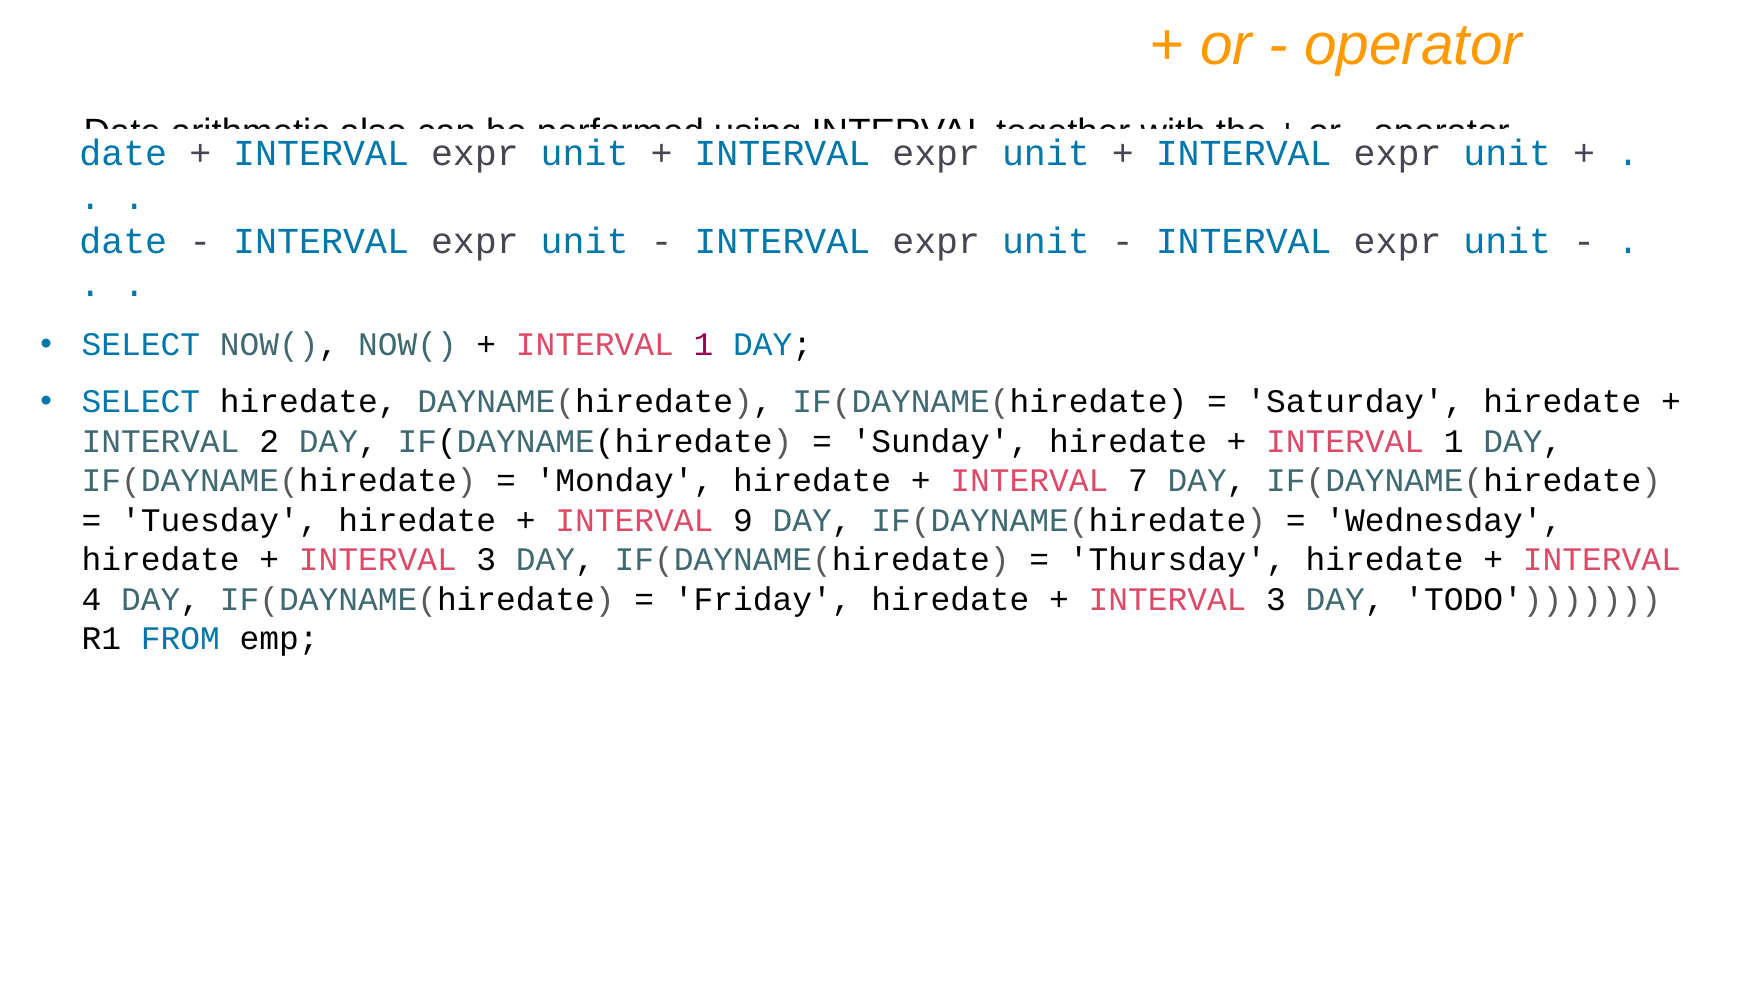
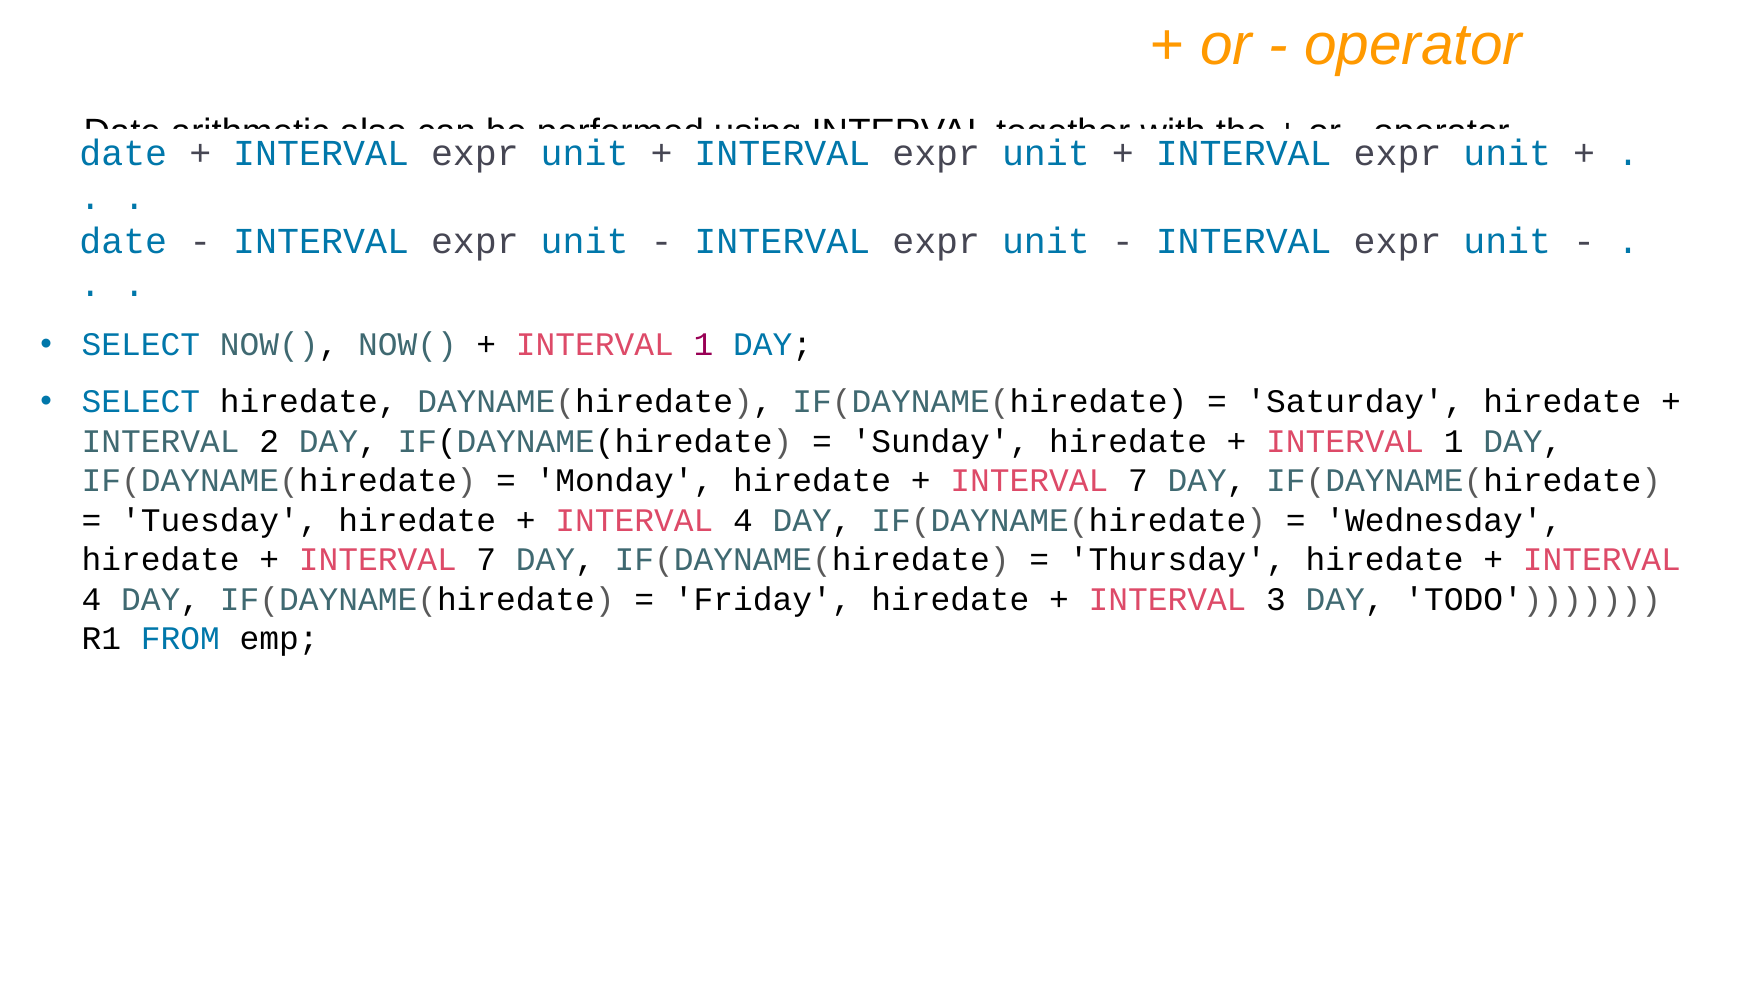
9: 9 -> 4 (743, 521)
3: 3 -> 7 (486, 560)
